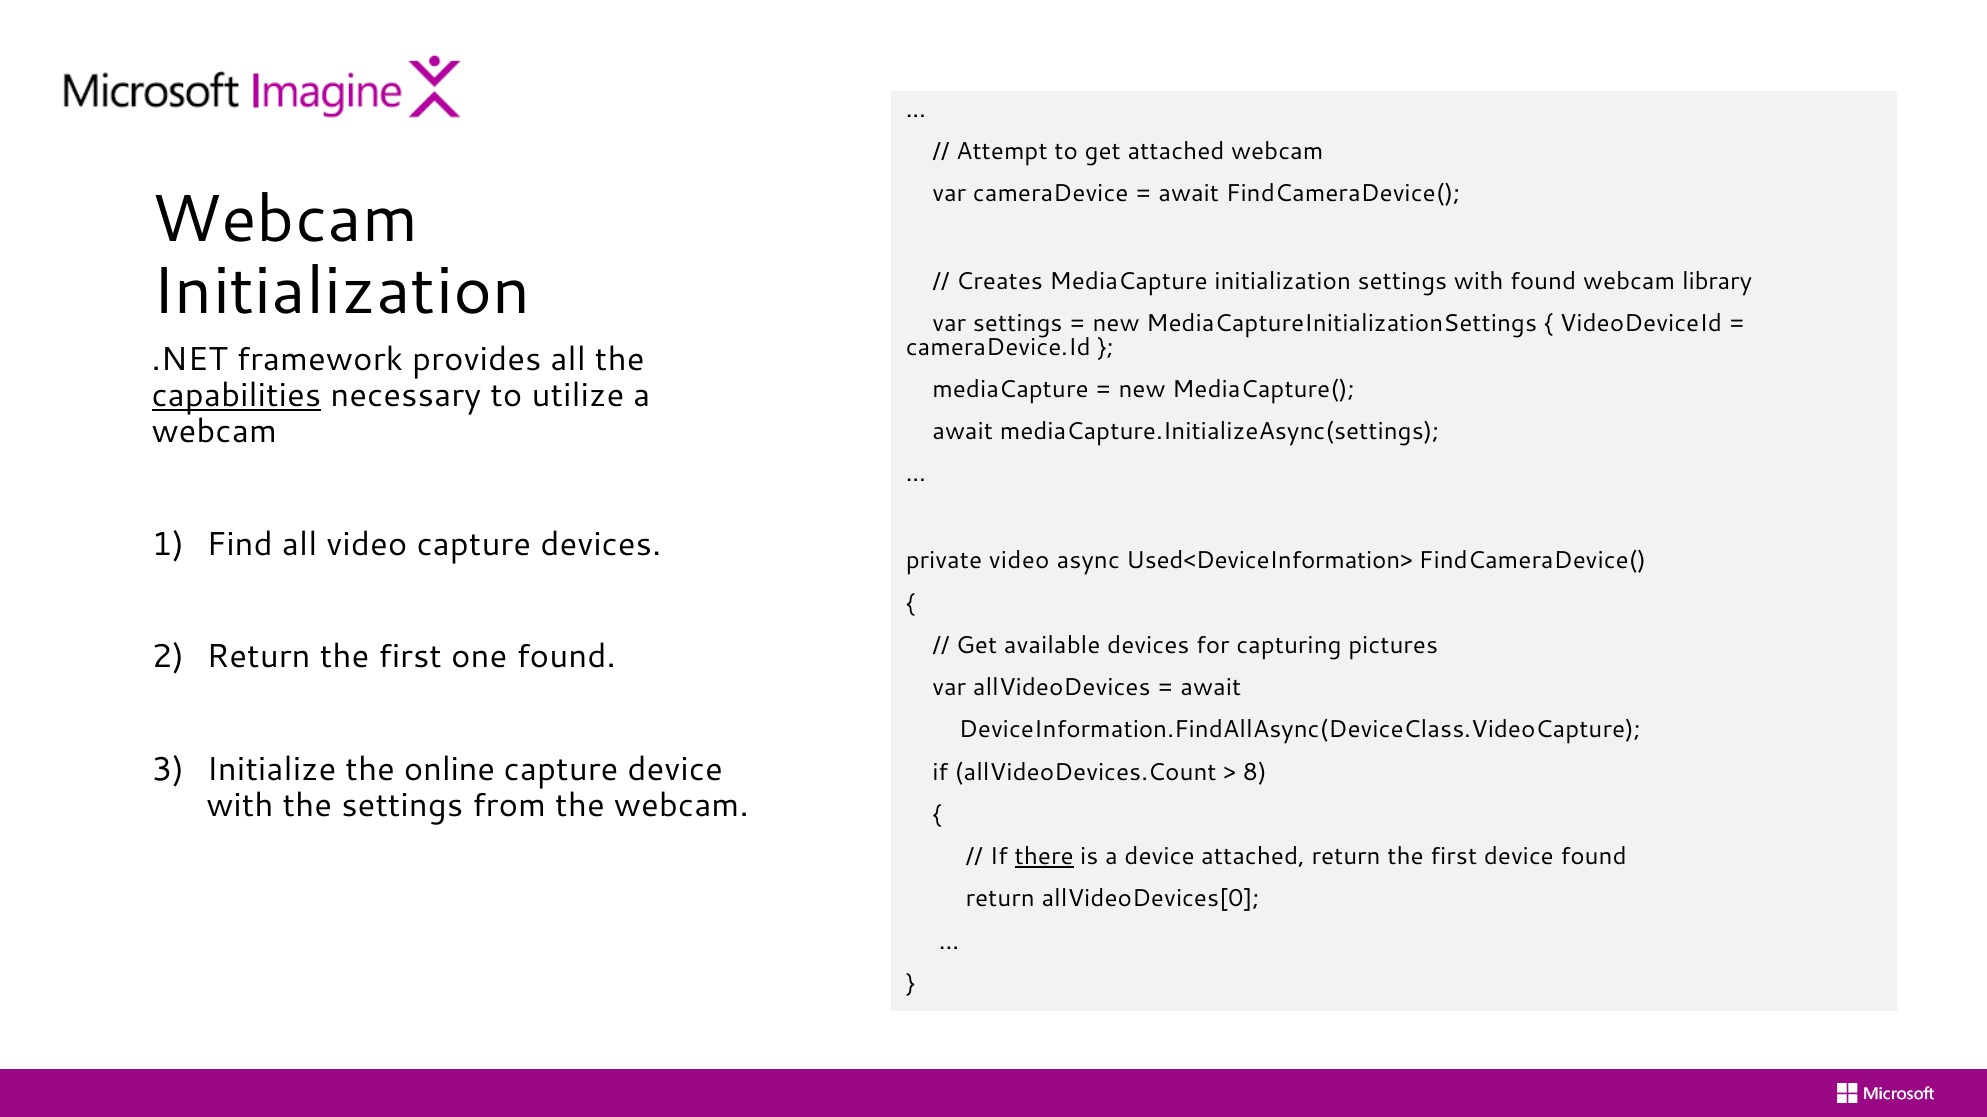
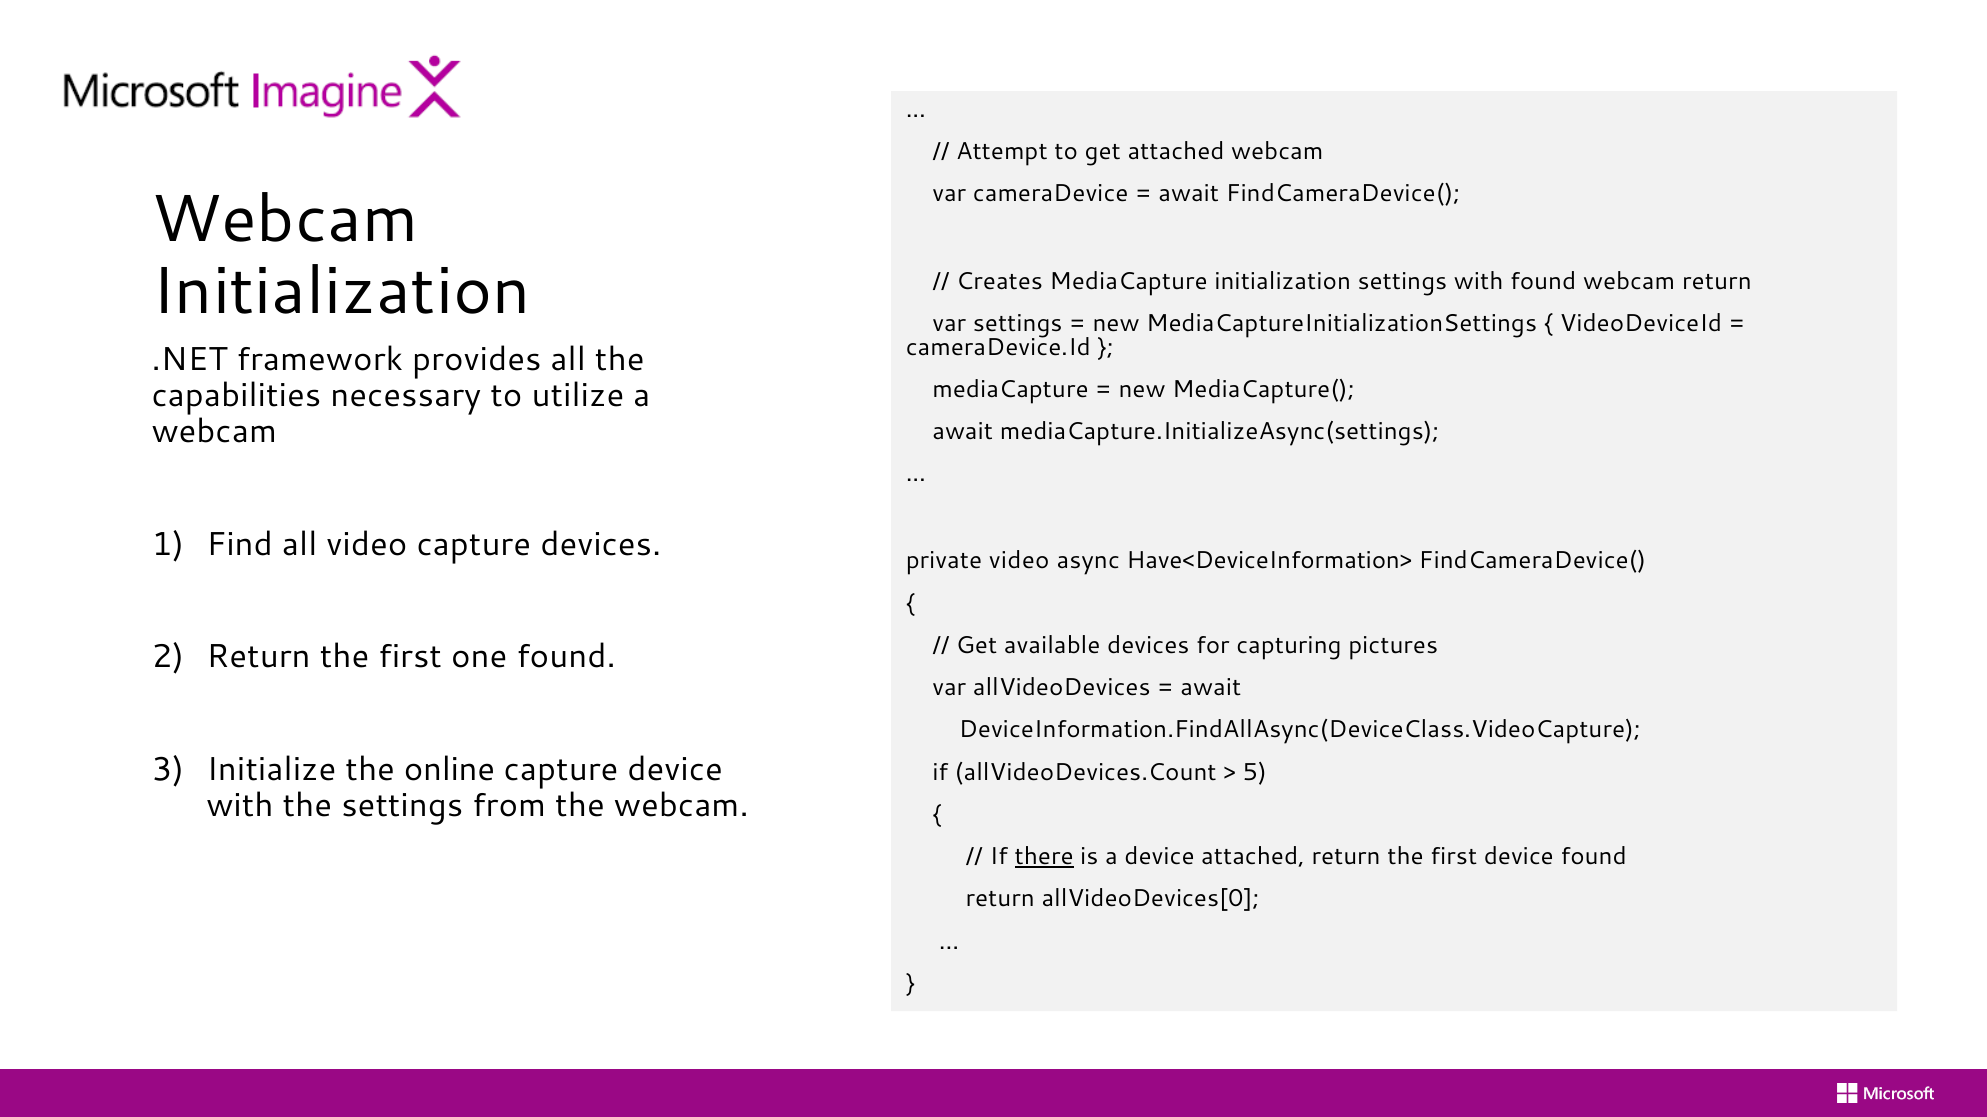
webcam library: library -> return (1717, 281)
capabilities underline: present -> none (236, 396)
Used<DeviceInformation>: Used<DeviceInformation> -> Have<DeviceInformation> (1269, 561)
8: 8 -> 5 (1255, 773)
